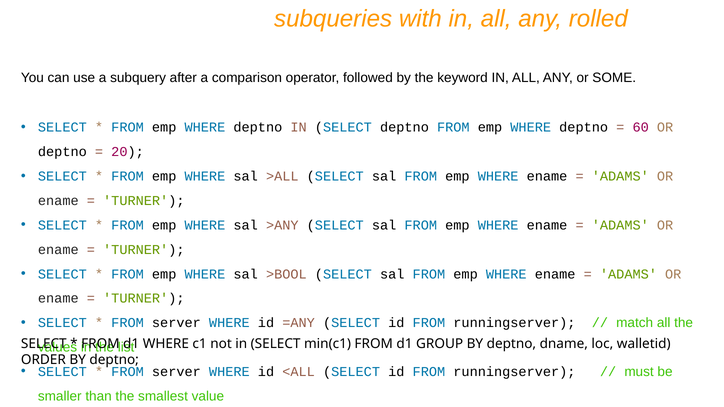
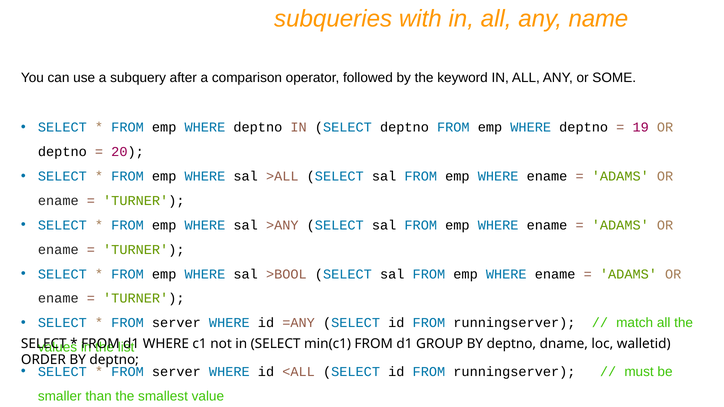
rolled: rolled -> name (598, 19)
60: 60 -> 19 (641, 128)
